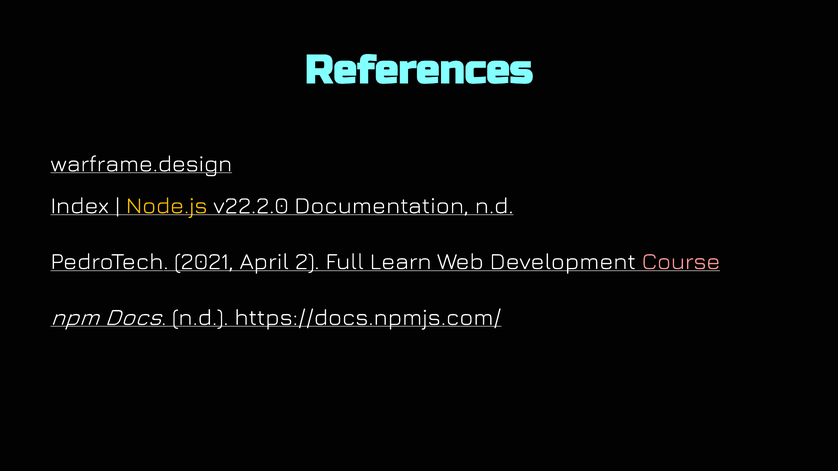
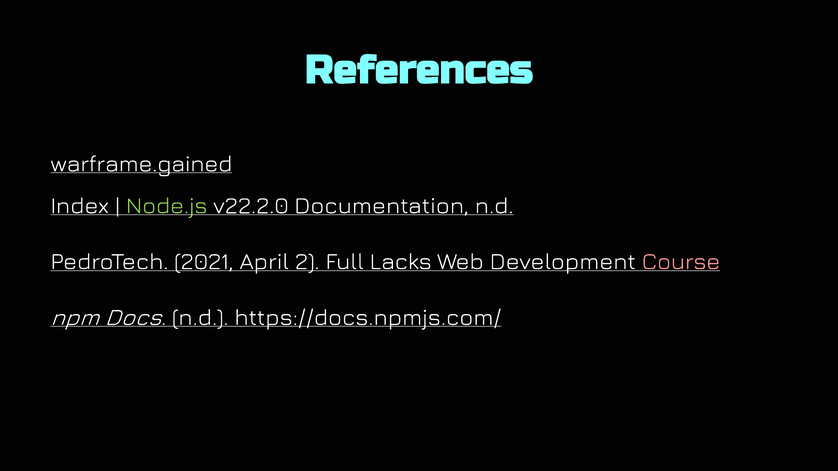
warframe.design: warframe.design -> warframe.gained (141, 164)
Node.js colour: yellow -> light green (167, 206)
Learn: Learn -> Lacks (401, 262)
